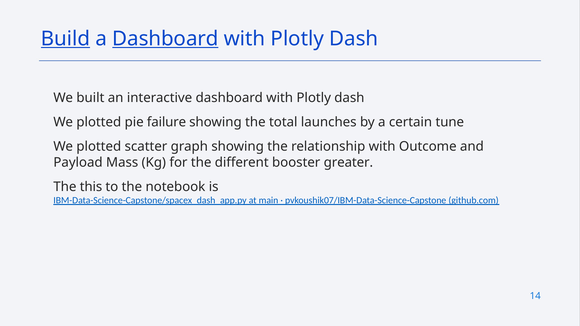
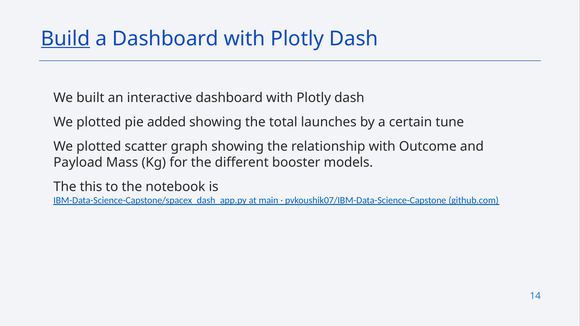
Dashboard underline: present -> none (165, 39)
failure: failure -> added (167, 122)
greater: greater -> models (348, 163)
